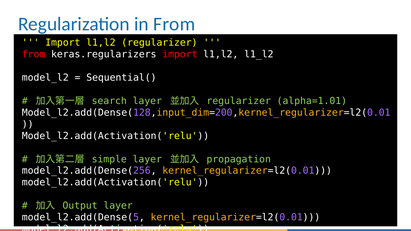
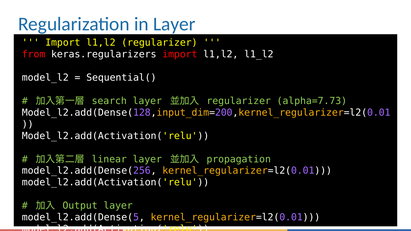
in From: From -> Layer (174, 24)
alpha=1.01: alpha=1.01 -> alpha=7.73 (312, 101)
simple: simple -> linear (109, 159)
